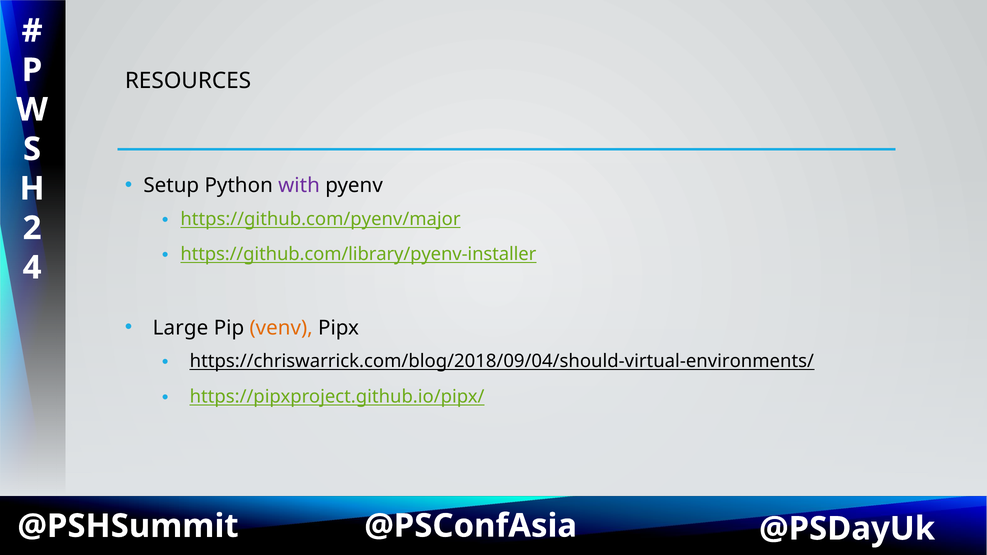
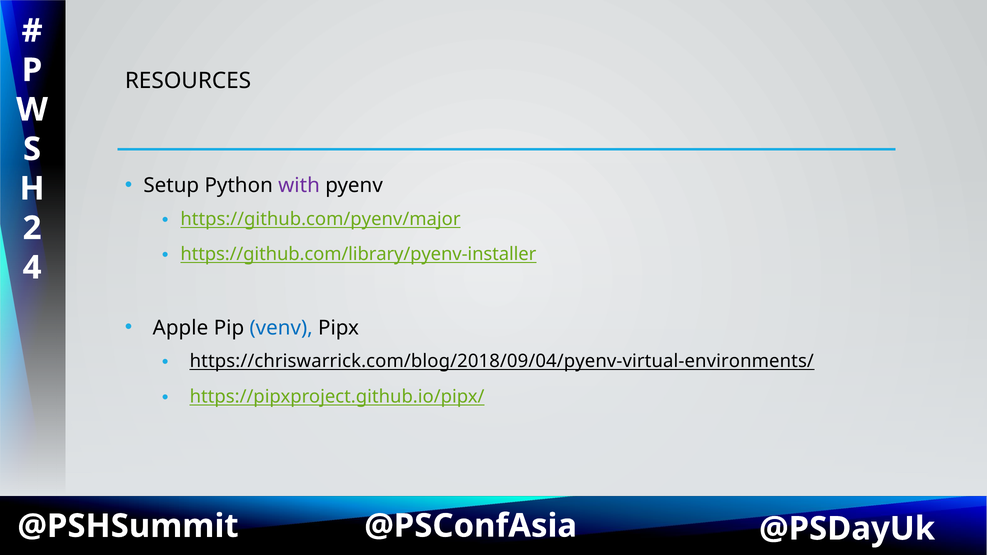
Large: Large -> Apple (181, 328)
venv colour: orange -> blue (281, 328)
https://chriswarrick.com/blog/2018/09/04/should-virtual-environments/: https://chriswarrick.com/blog/2018/09/04/should-virtual-environments/ -> https://chriswarrick.com/blog/2018/09/04/pyenv-virtual-environments/ (502, 361)
